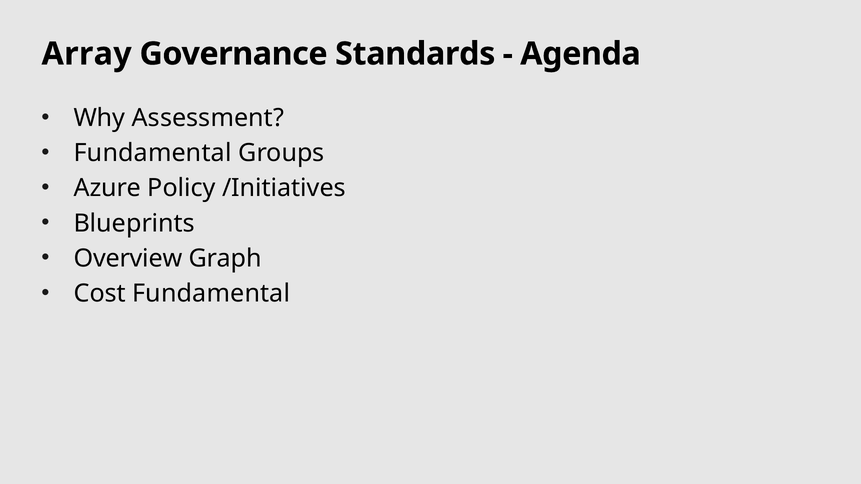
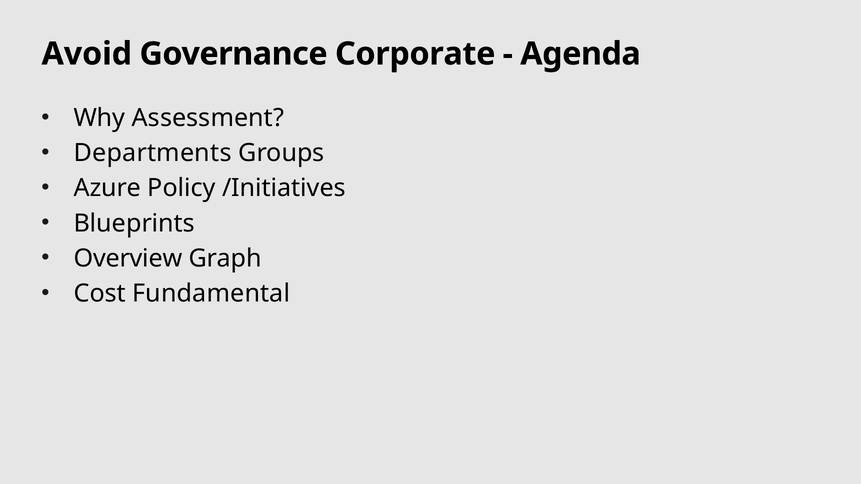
Array: Array -> Avoid (87, 54)
Standards: Standards -> Corporate (415, 54)
Fundamental: Fundamental -> Departments (153, 153)
